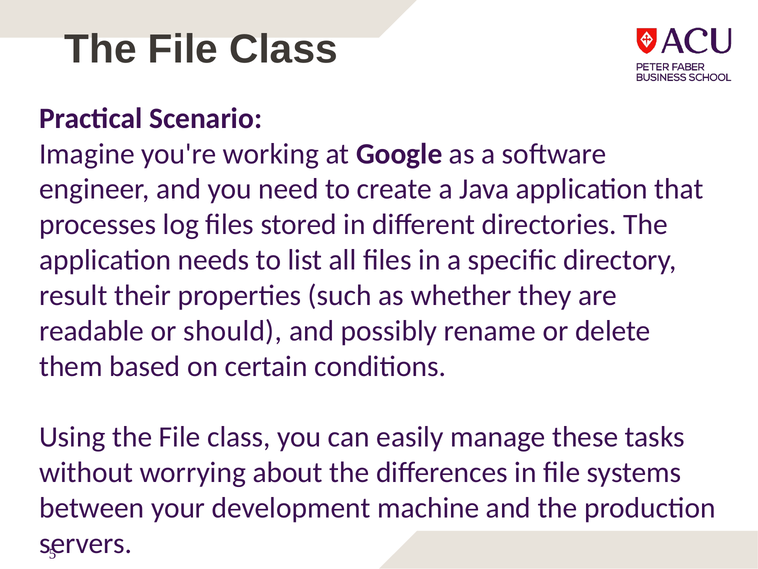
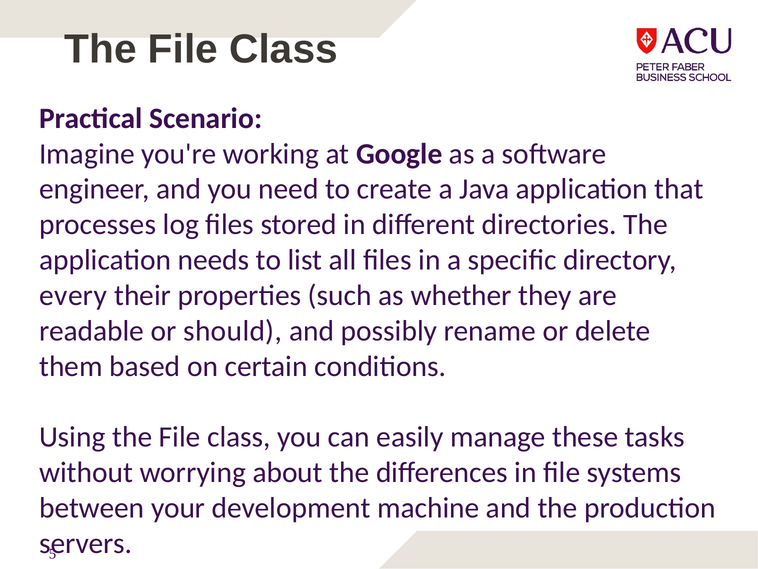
result: result -> every (73, 295)
